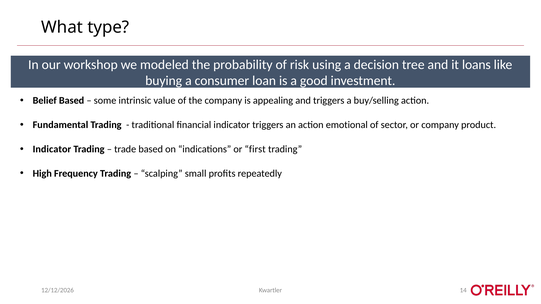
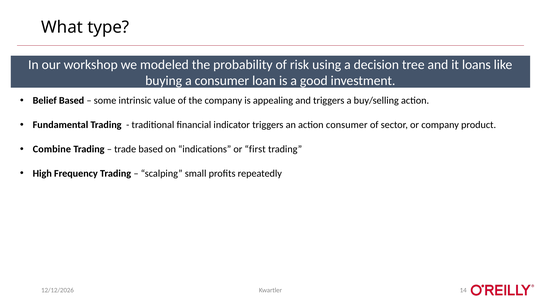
action emotional: emotional -> consumer (347, 125)
Indicator: Indicator -> Combine (52, 149)
